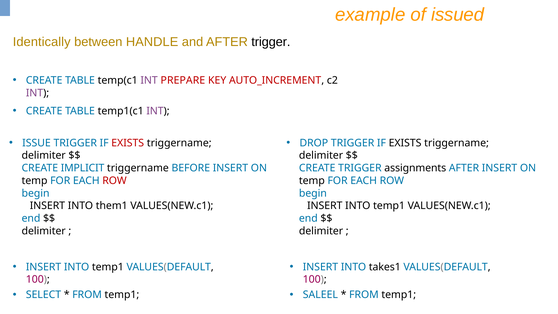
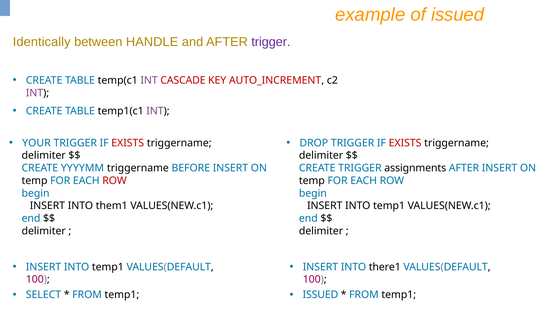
trigger colour: black -> purple (271, 42)
PREPARE: PREPARE -> CASCADE (183, 80)
ISSUE: ISSUE -> YOUR (36, 143)
EXISTS colour: black -> red (405, 143)
IMPLICIT: IMPLICIT -> YYYYMM (82, 168)
takes1: takes1 -> there1 (385, 267)
SALEEL: SALEEL -> ISSUED (320, 295)
